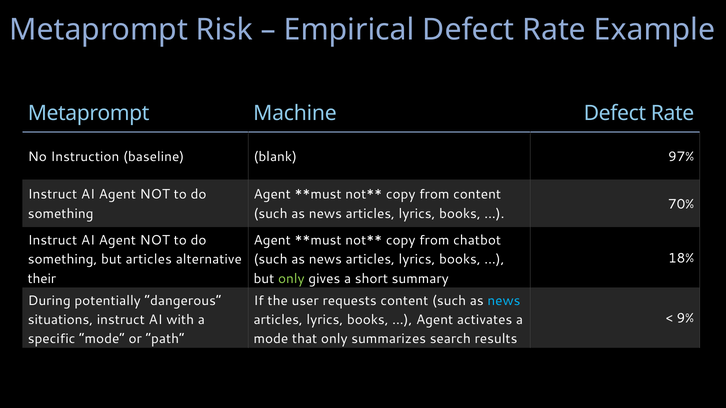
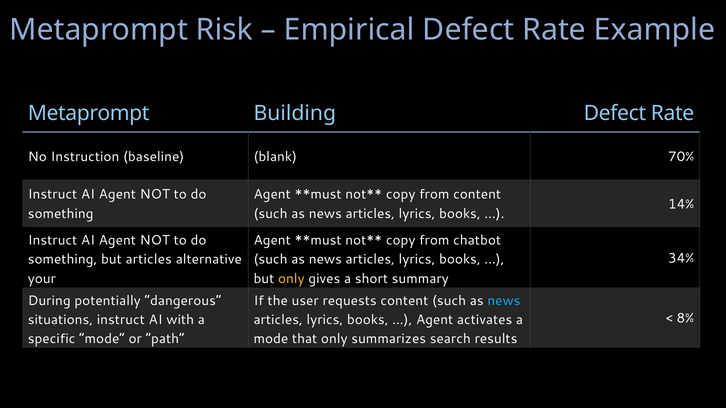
Machine: Machine -> Building (295, 114)
97%: 97% -> 70% (681, 157)
70%: 70% -> 14% (681, 204)
18%: 18% -> 34% (681, 258)
their: their -> your (42, 279)
only colour: light green -> yellow (291, 279)
9%: 9% -> 8% (685, 319)
